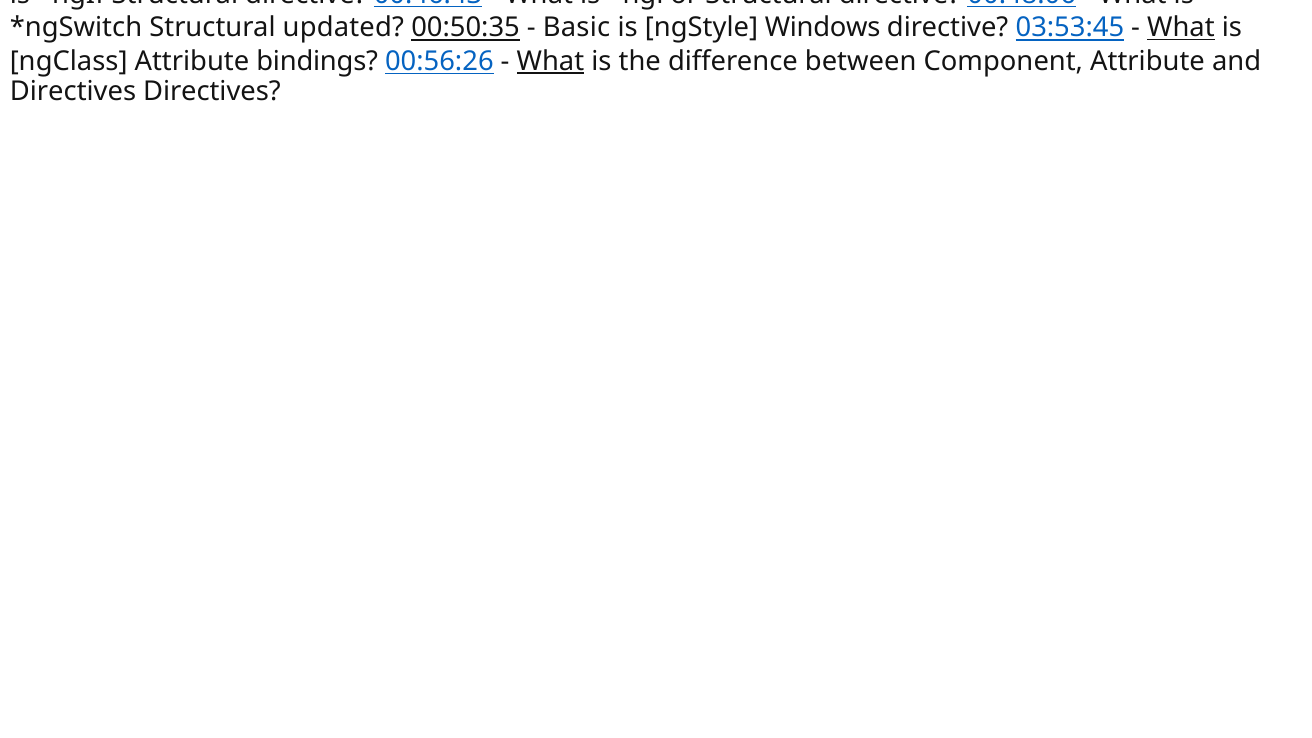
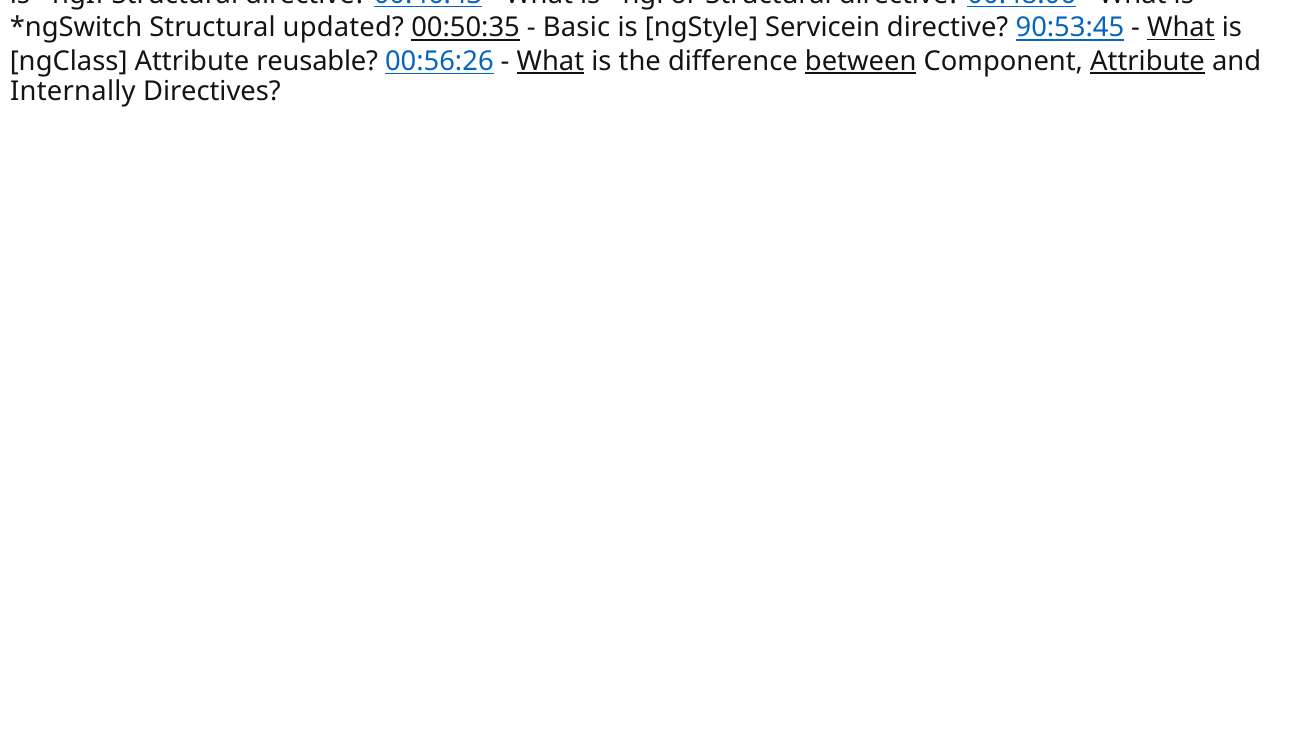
Windows: Windows -> Servicein (823, 28)
03:53:45: 03:53:45 -> 90:53:45 (1070, 28)
bindings: bindings -> reusable (317, 61)
between underline: none -> present (861, 61)
Attribute underline: none -> present (1148, 61)
Directives: Directives -> Internally (73, 92)
